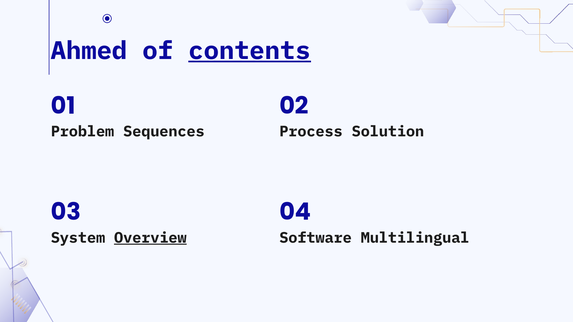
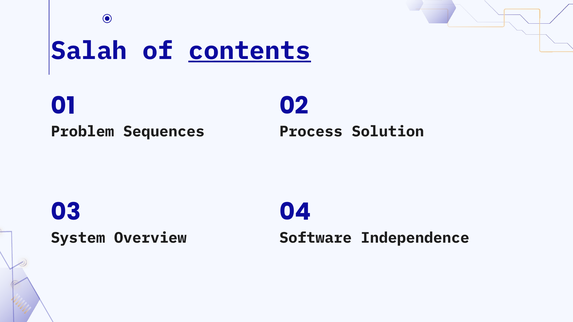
Ahmed: Ahmed -> Salah (89, 51)
Overview underline: present -> none (150, 238)
Multilingual: Multilingual -> Independence (415, 238)
